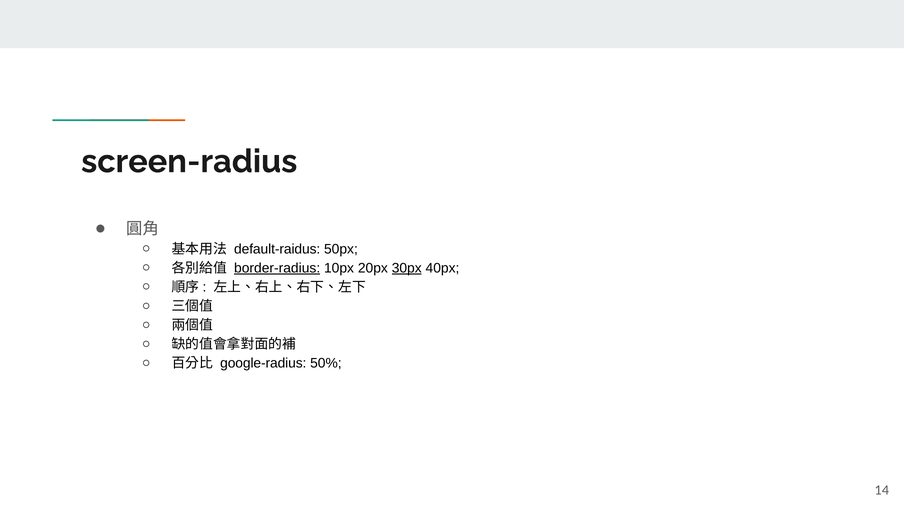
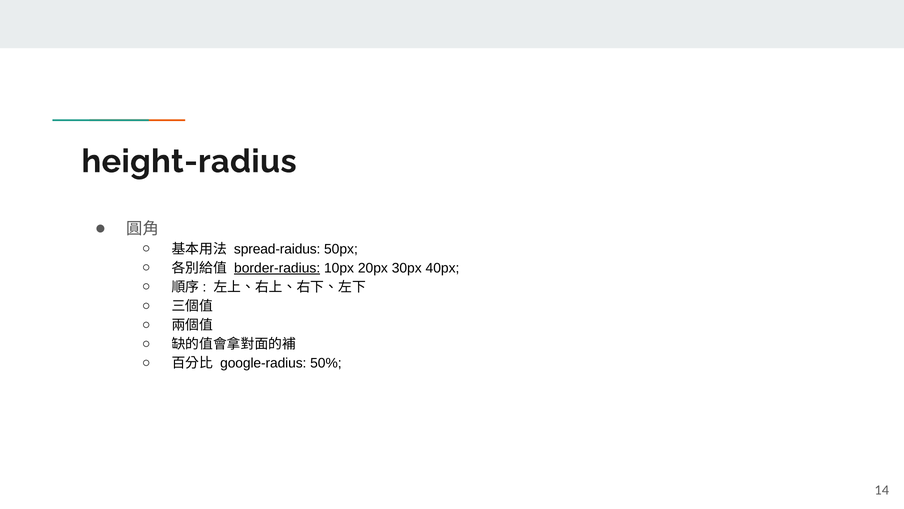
screen-radius: screen-radius -> height-radius (189, 161)
default-raidus: default-raidus -> spread-raidus (277, 249)
30px underline: present -> none (407, 268)
